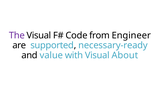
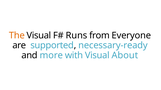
The colour: purple -> orange (17, 36)
Code: Code -> Runs (76, 36)
Engineer: Engineer -> Everyone (131, 36)
value: value -> more (51, 56)
